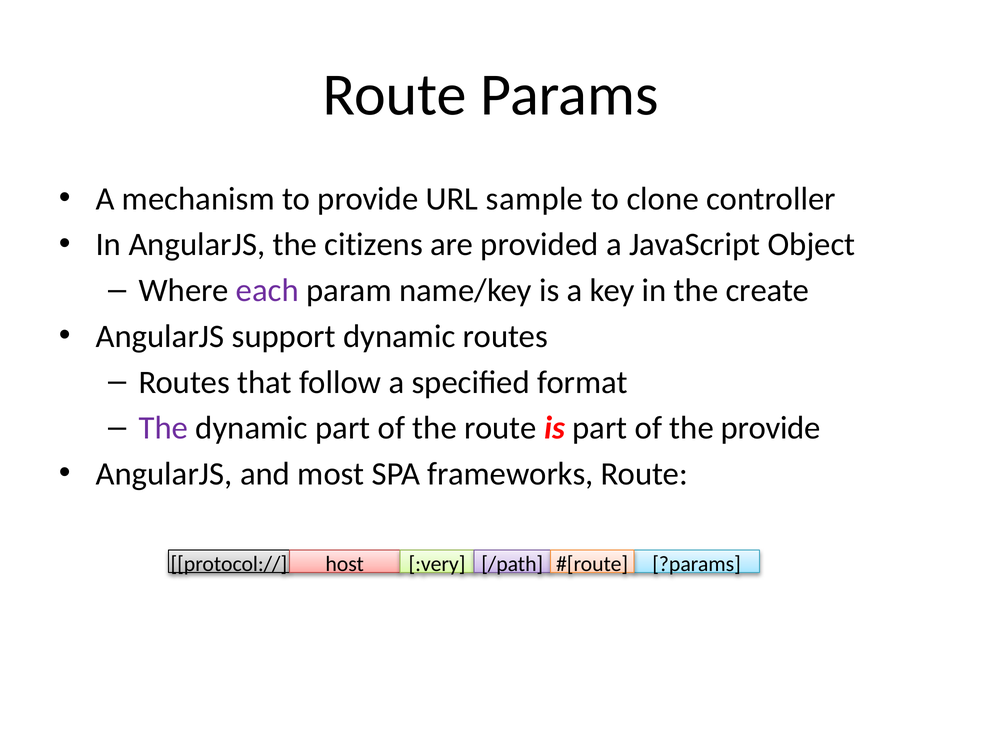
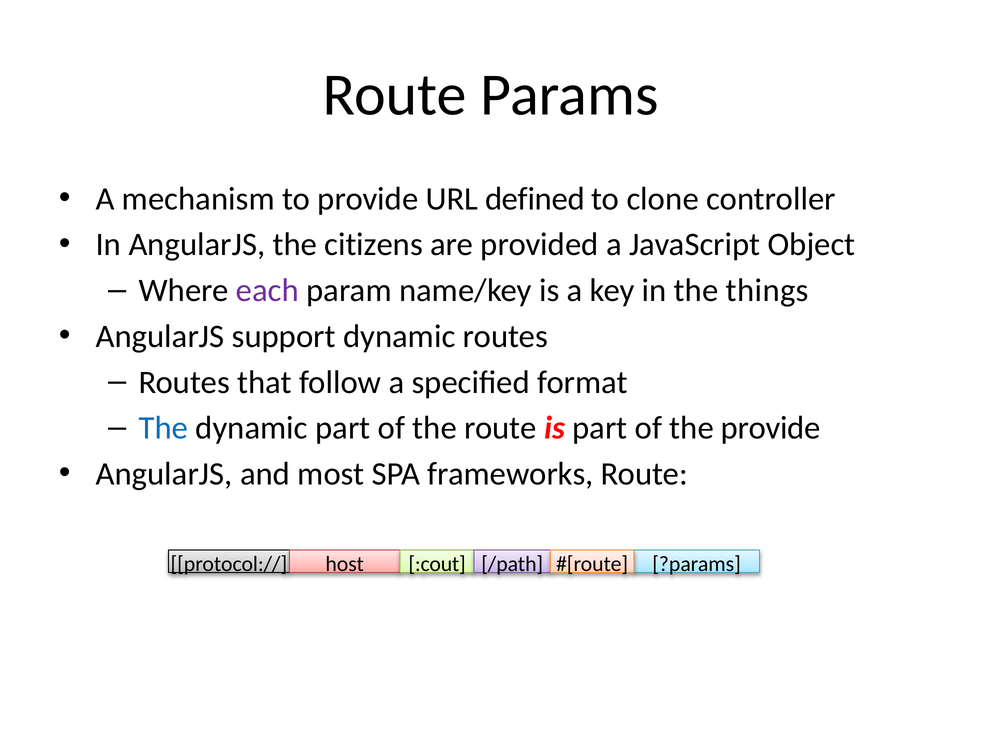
sample: sample -> defined (535, 199)
create: create -> things (767, 290)
The colour: purple -> blue (163, 428)
:very: :very -> :cout (437, 564)
